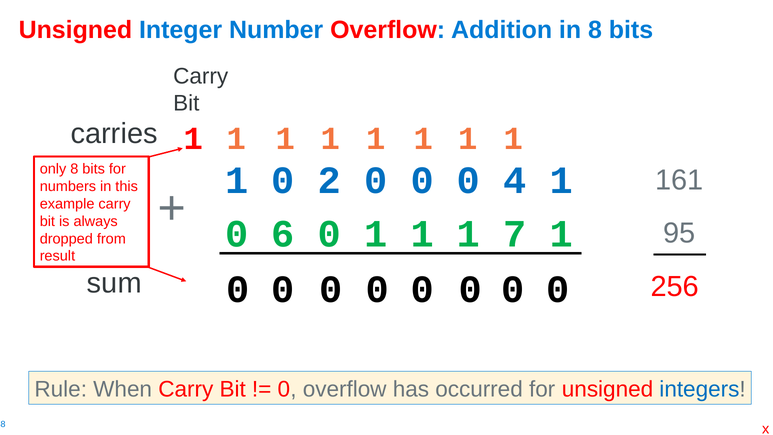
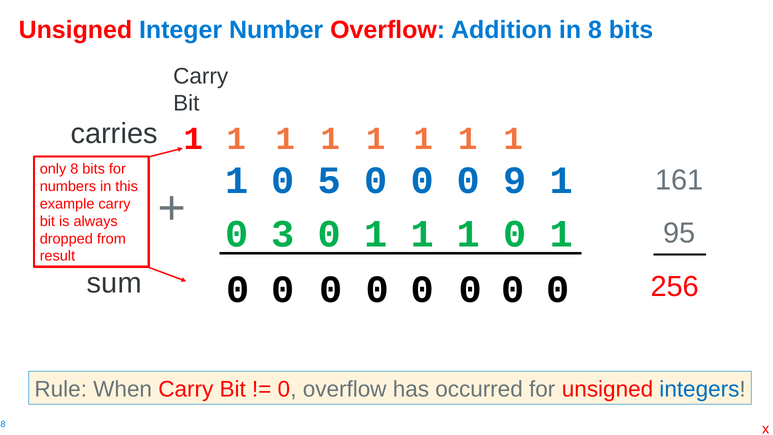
2: 2 -> 5 (329, 180)
4: 4 -> 9 (515, 180)
6: 6 -> 3 (283, 234)
1 1 7: 7 -> 0 (515, 234)
